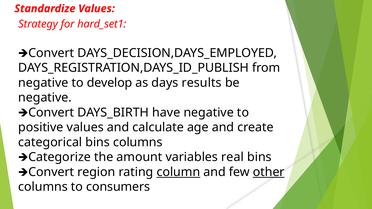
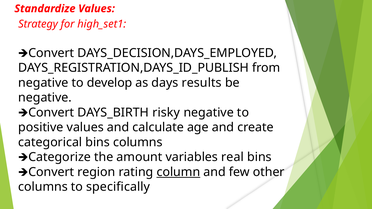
hard_set1: hard_set1 -> high_set1 (102, 24)
have: have -> risky (166, 113)
other underline: present -> none (269, 172)
consumers: consumers -> specifically (118, 187)
